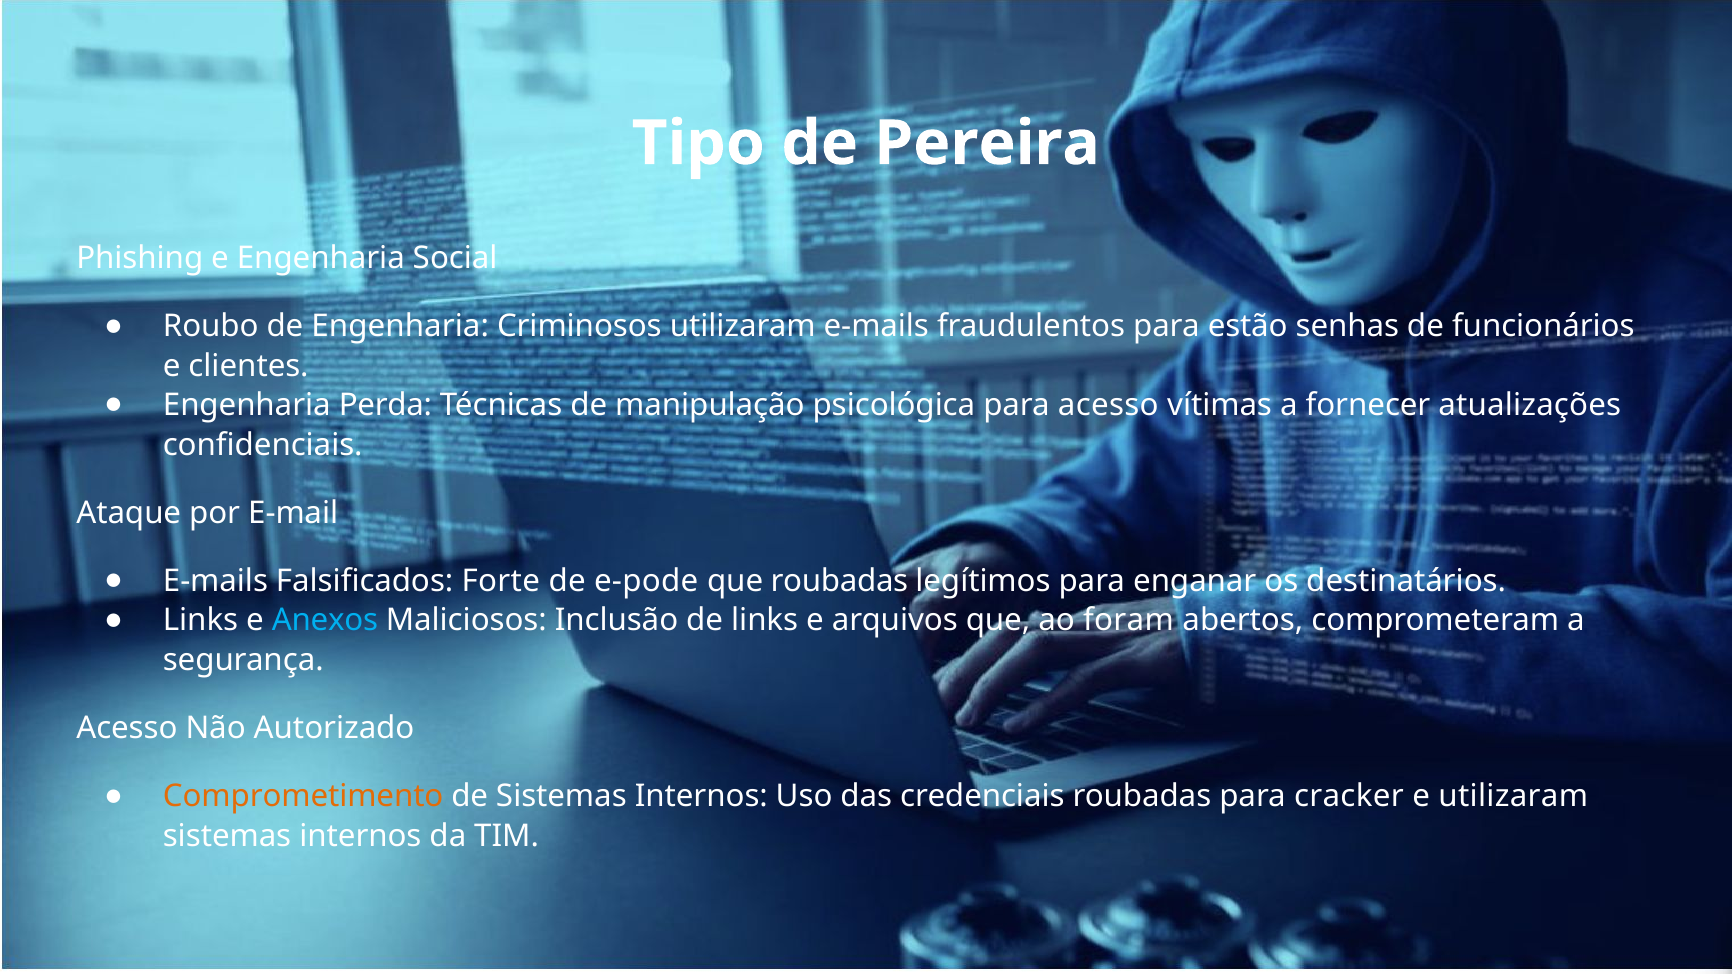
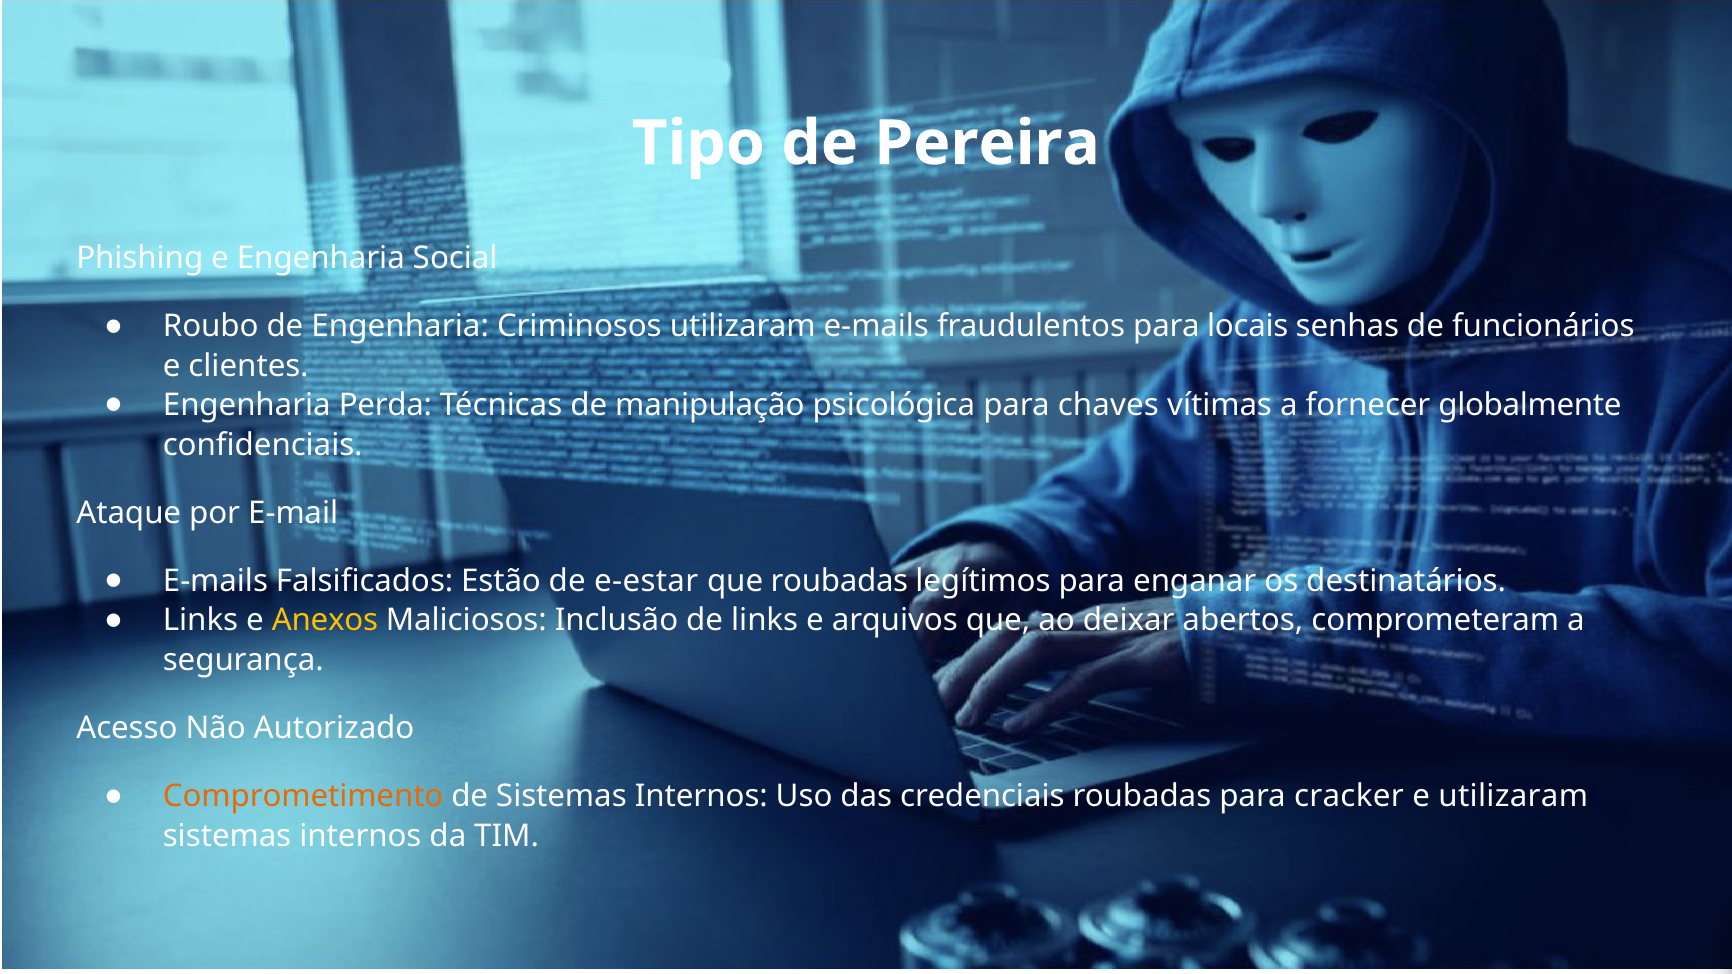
estão: estão -> locais (1248, 327)
para acesso: acesso -> chaves (1108, 405)
atualizações: atualizações -> globalmente (1530, 405)
Forte: Forte -> Estão (501, 581)
e-pode: e-pode -> e-estar (646, 581)
Anexos colour: light blue -> yellow (325, 621)
foram: foram -> deixar (1129, 621)
